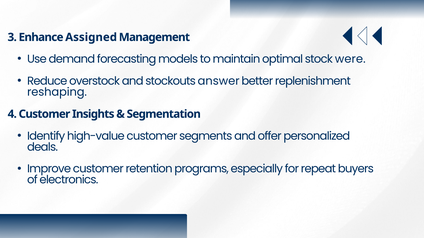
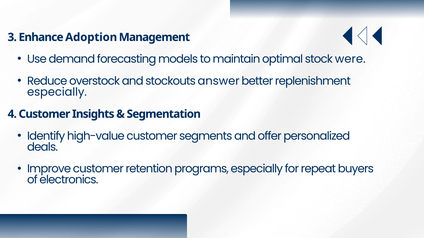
Assigned: Assigned -> Adoption (91, 37)
reshaping: reshaping -> especially (57, 92)
